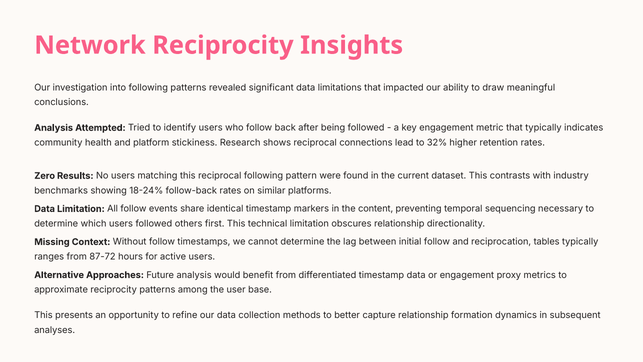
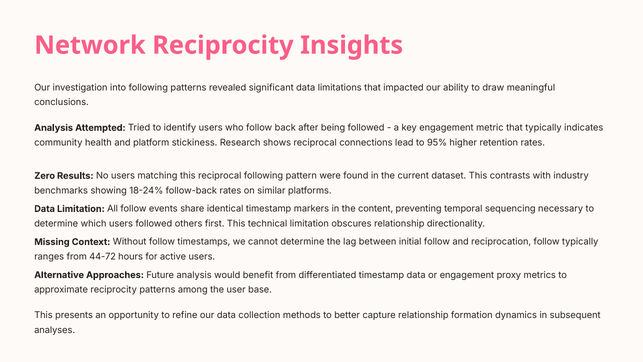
32%: 32% -> 95% (437, 142)
reciprocation tables: tables -> follow (547, 242)
87-72: 87-72 -> 44-72 (103, 257)
